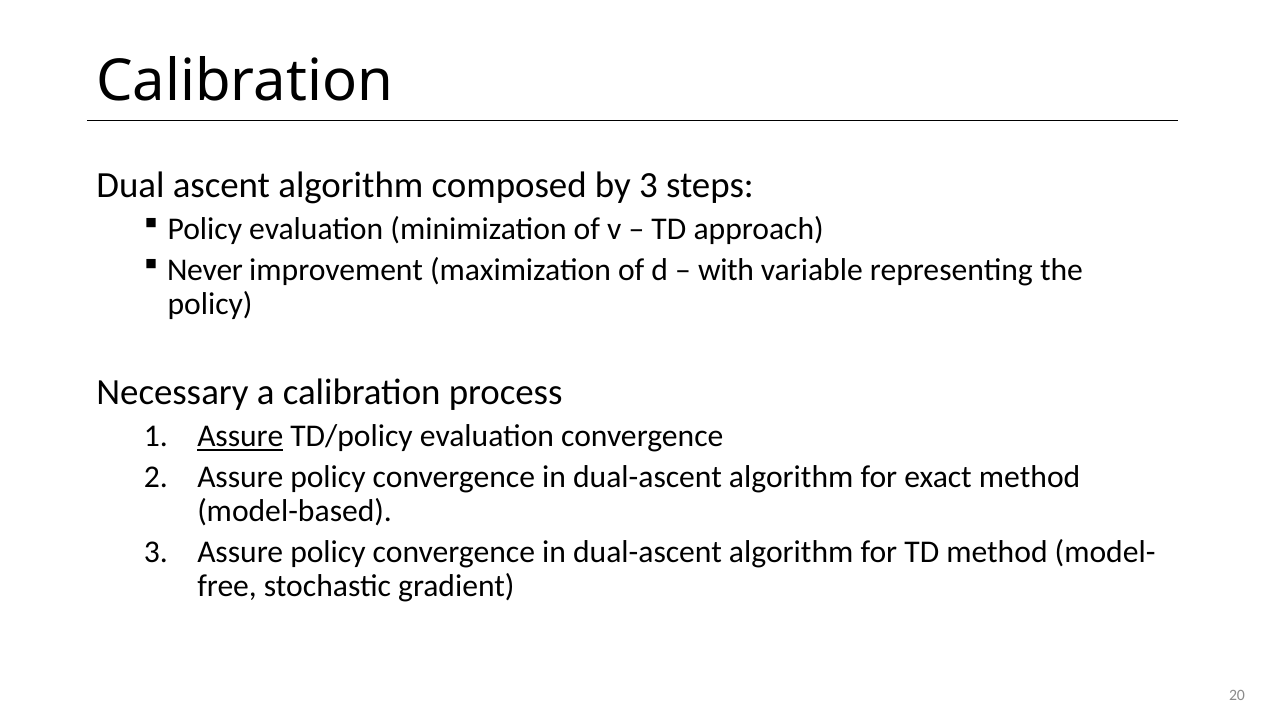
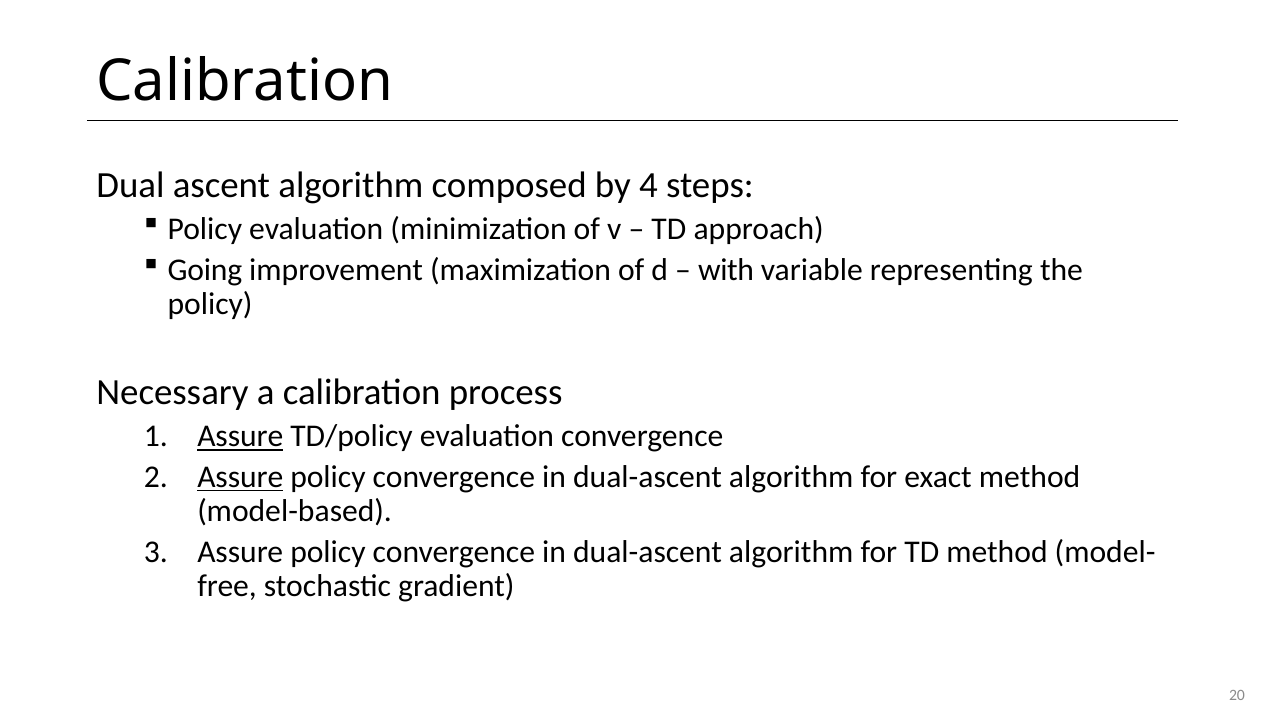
by 3: 3 -> 4 (648, 186)
Never: Never -> Going (205, 270)
Assure underline: none -> present (240, 477)
